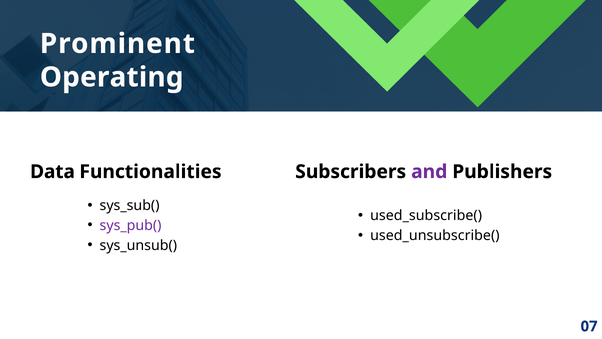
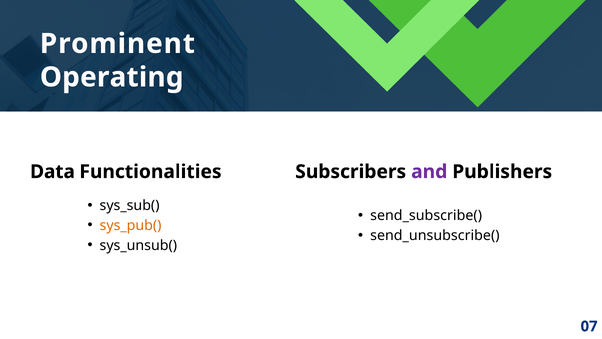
used_subscribe(: used_subscribe( -> send_subscribe( (426, 215)
sys_pub( colour: purple -> orange (131, 225)
used_unsubscribe(: used_unsubscribe( -> send_unsubscribe( (435, 235)
